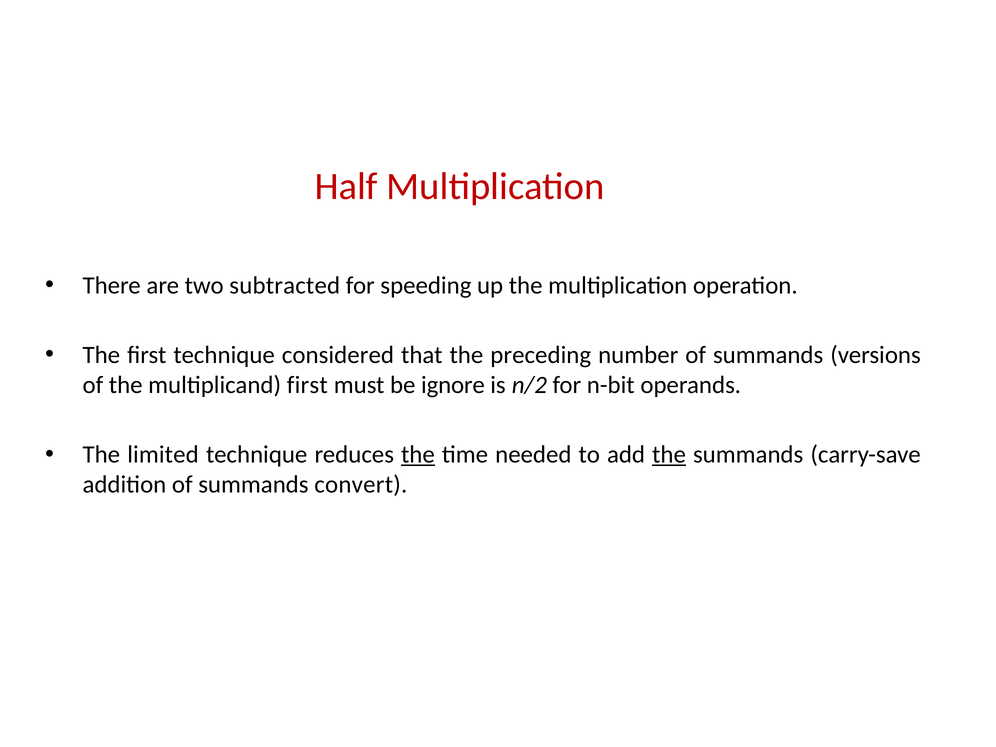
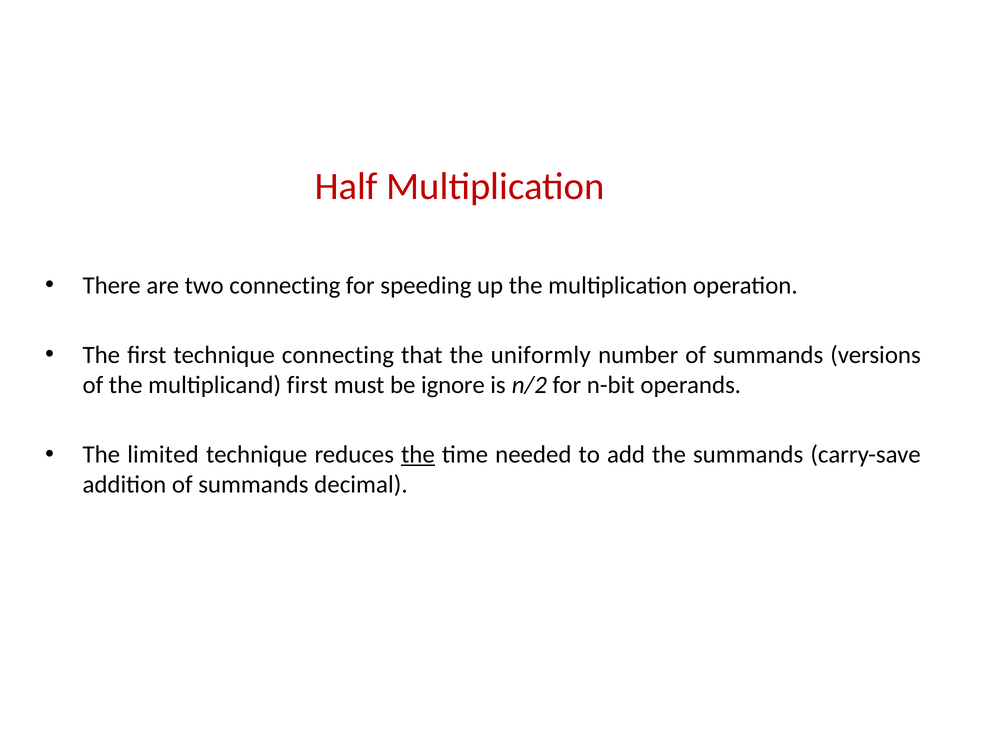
two subtracted: subtracted -> connecting (285, 285)
technique considered: considered -> connecting (338, 355)
preceding: preceding -> uniformly (541, 355)
the underline: present -> none (669, 455)
convert: convert -> decimal (361, 485)
